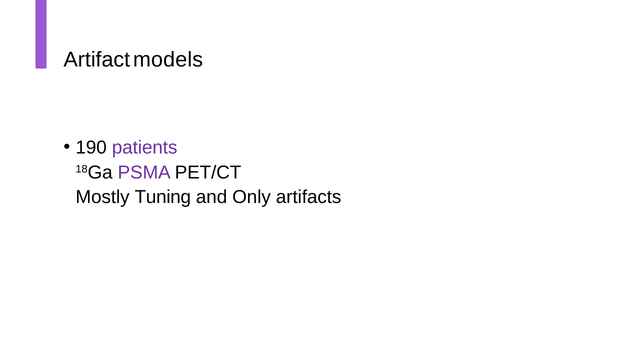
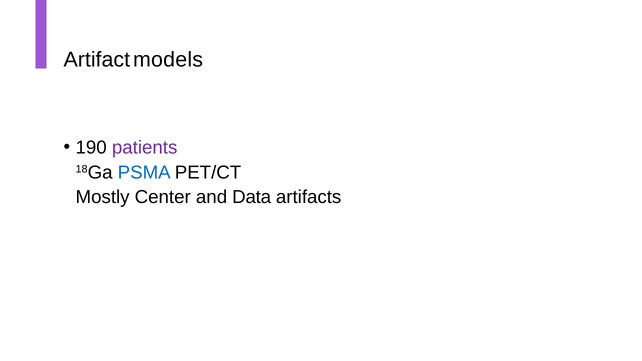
PSMA colour: purple -> blue (144, 172)
Tuning: Tuning -> Center (163, 197)
Only: Only -> Data (252, 197)
